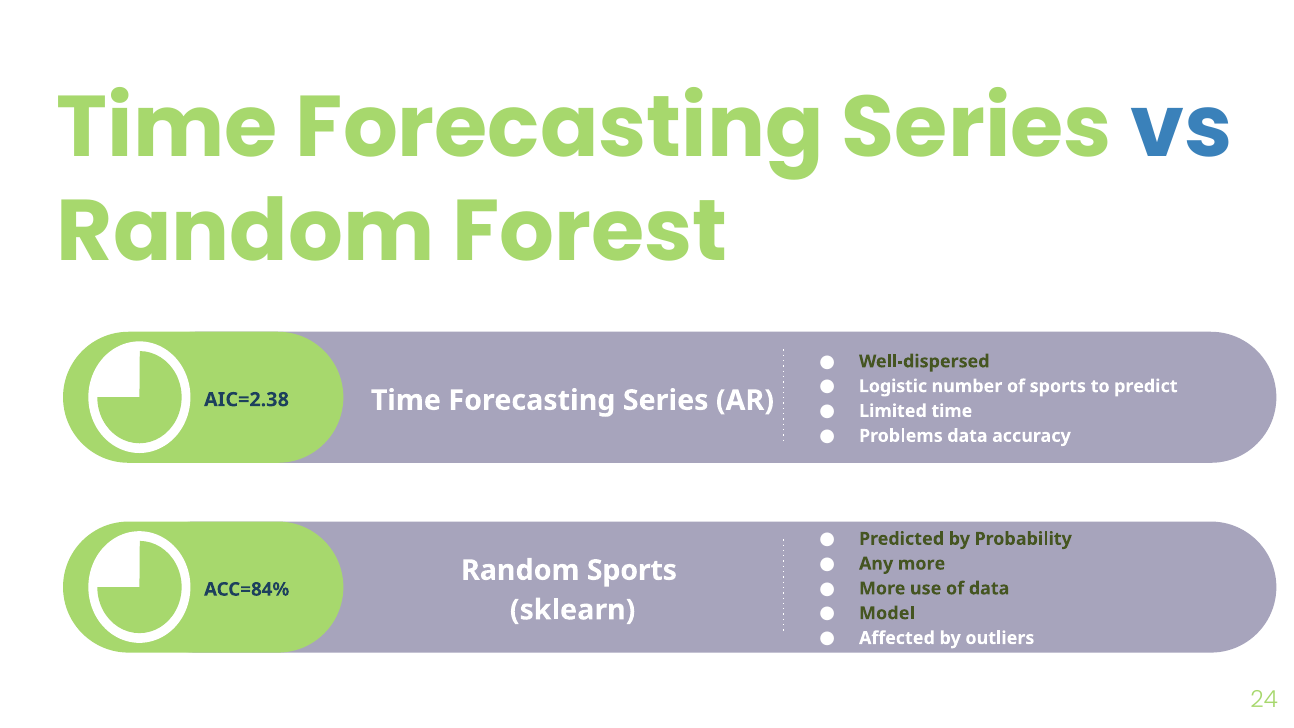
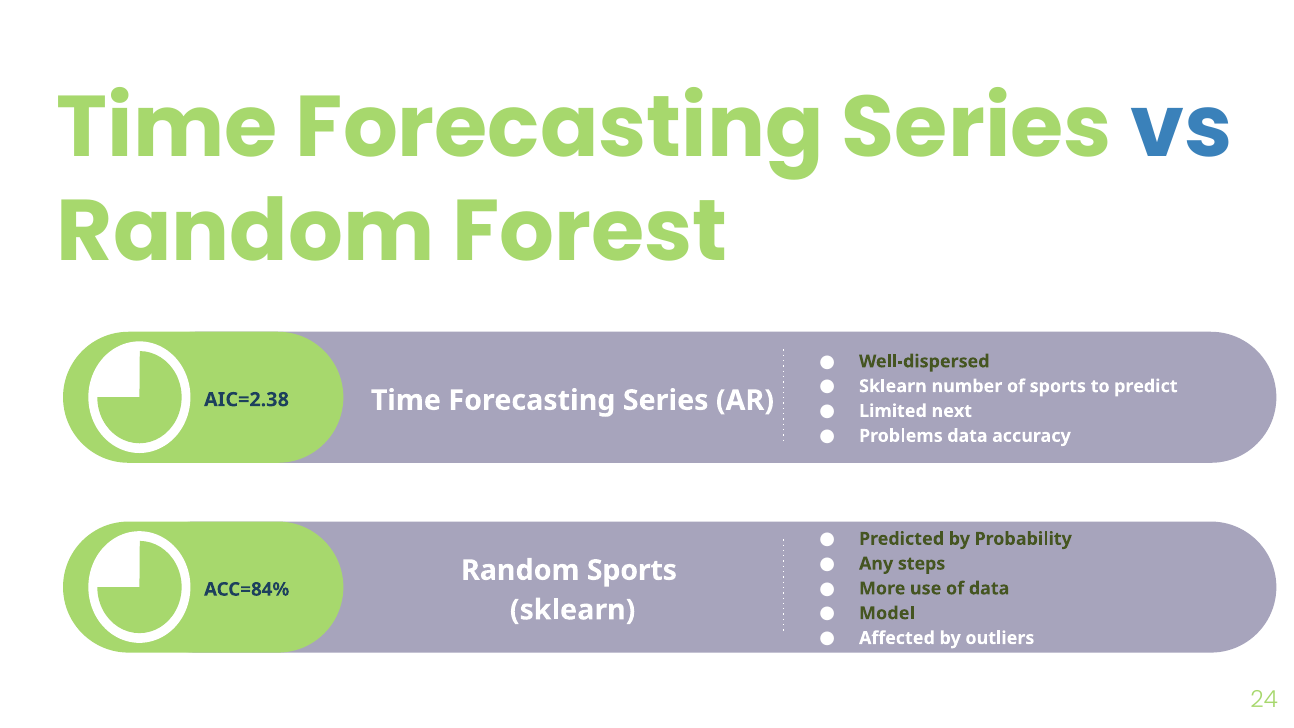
Logistic: Logistic -> Sklearn (893, 386)
Limited time: time -> next (952, 411)
Any more: more -> steps (922, 564)
